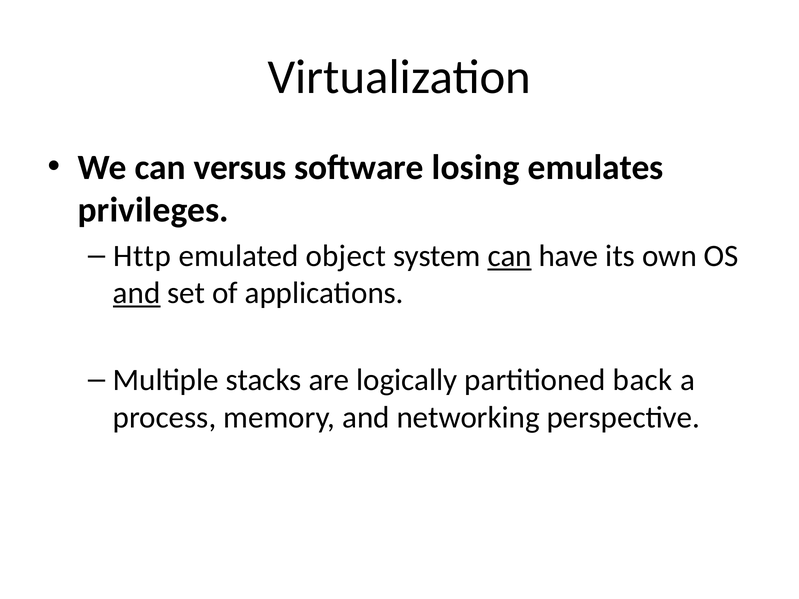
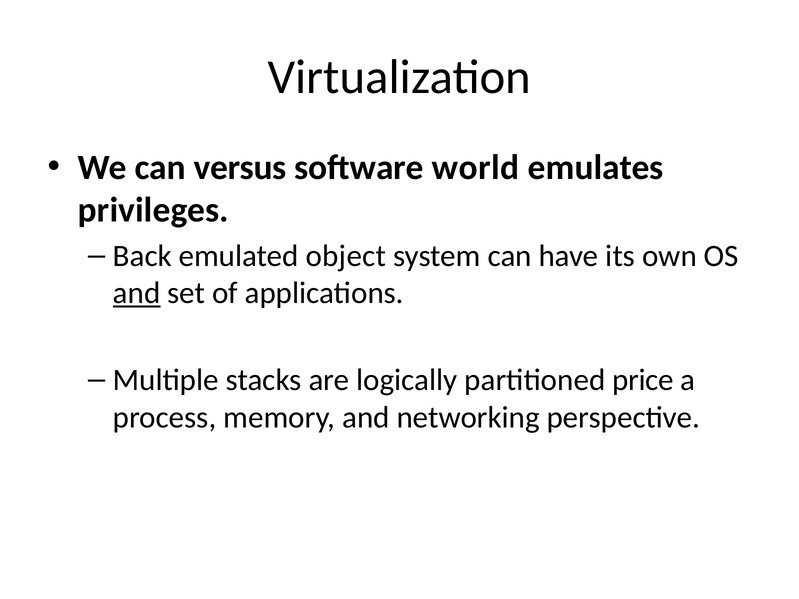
losing: losing -> world (476, 168)
Http: Http -> Back (142, 256)
can underline: present -> none (510, 256)
back: back -> price (643, 380)
